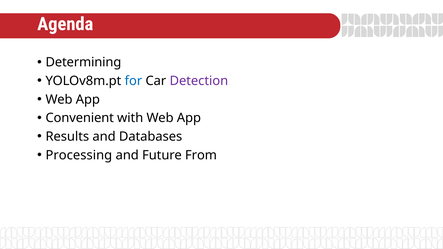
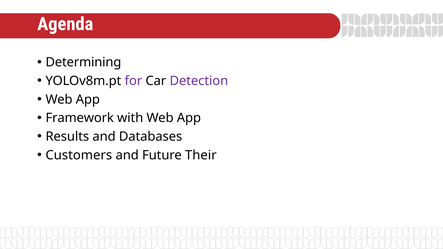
for colour: blue -> purple (133, 81)
Convenient: Convenient -> Framework (80, 118)
Processing: Processing -> Customers (79, 155)
From: From -> Their (201, 155)
